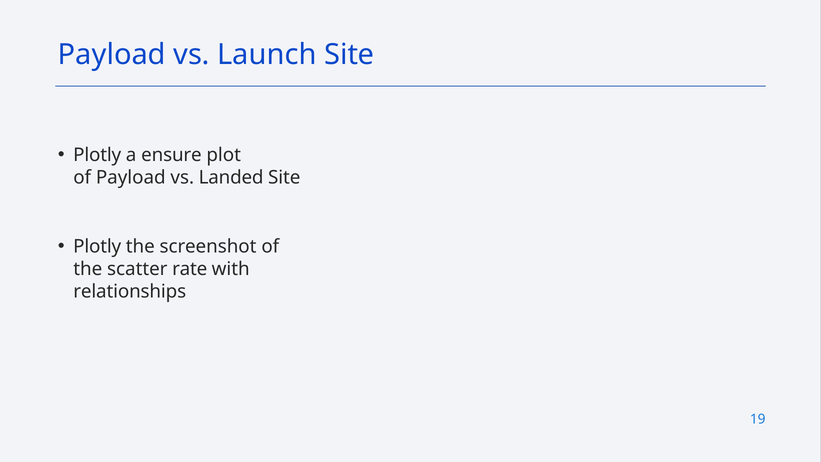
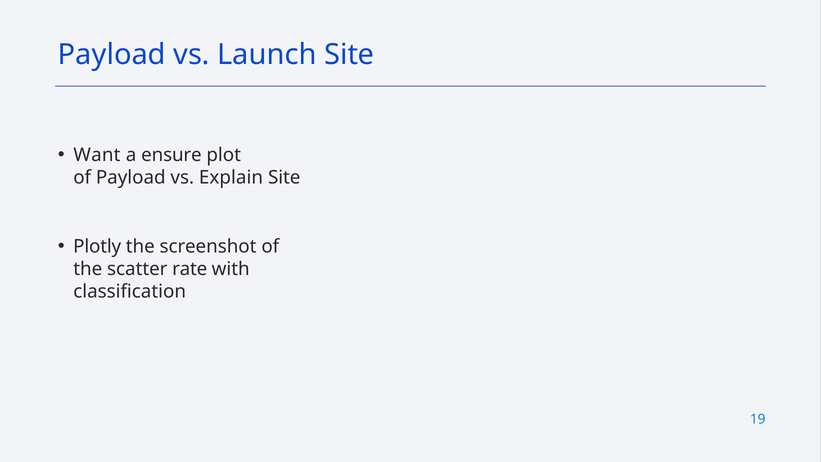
Plotly: Plotly -> Want (97, 155)
Landed: Landed -> Explain (231, 178)
relationships: relationships -> classification (130, 292)
